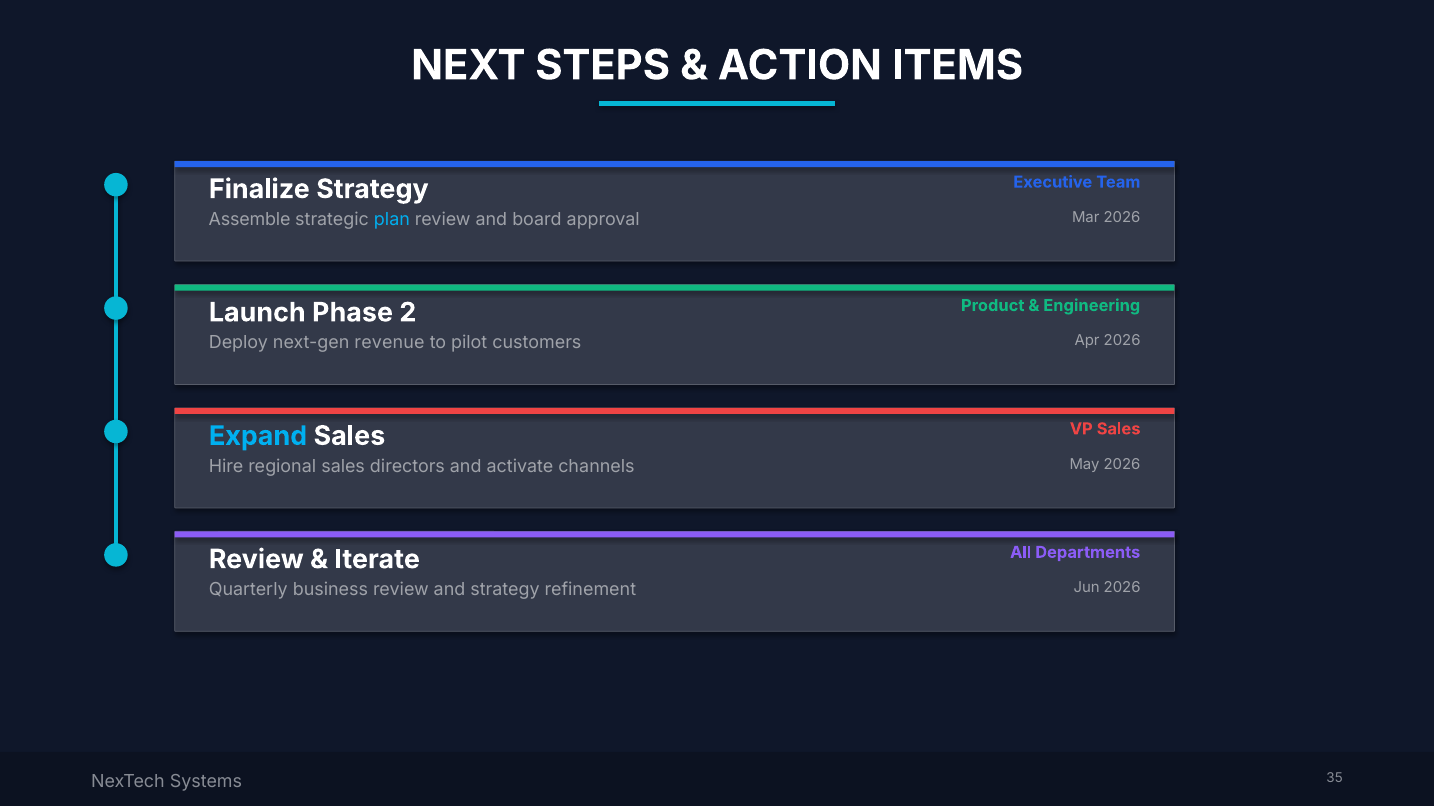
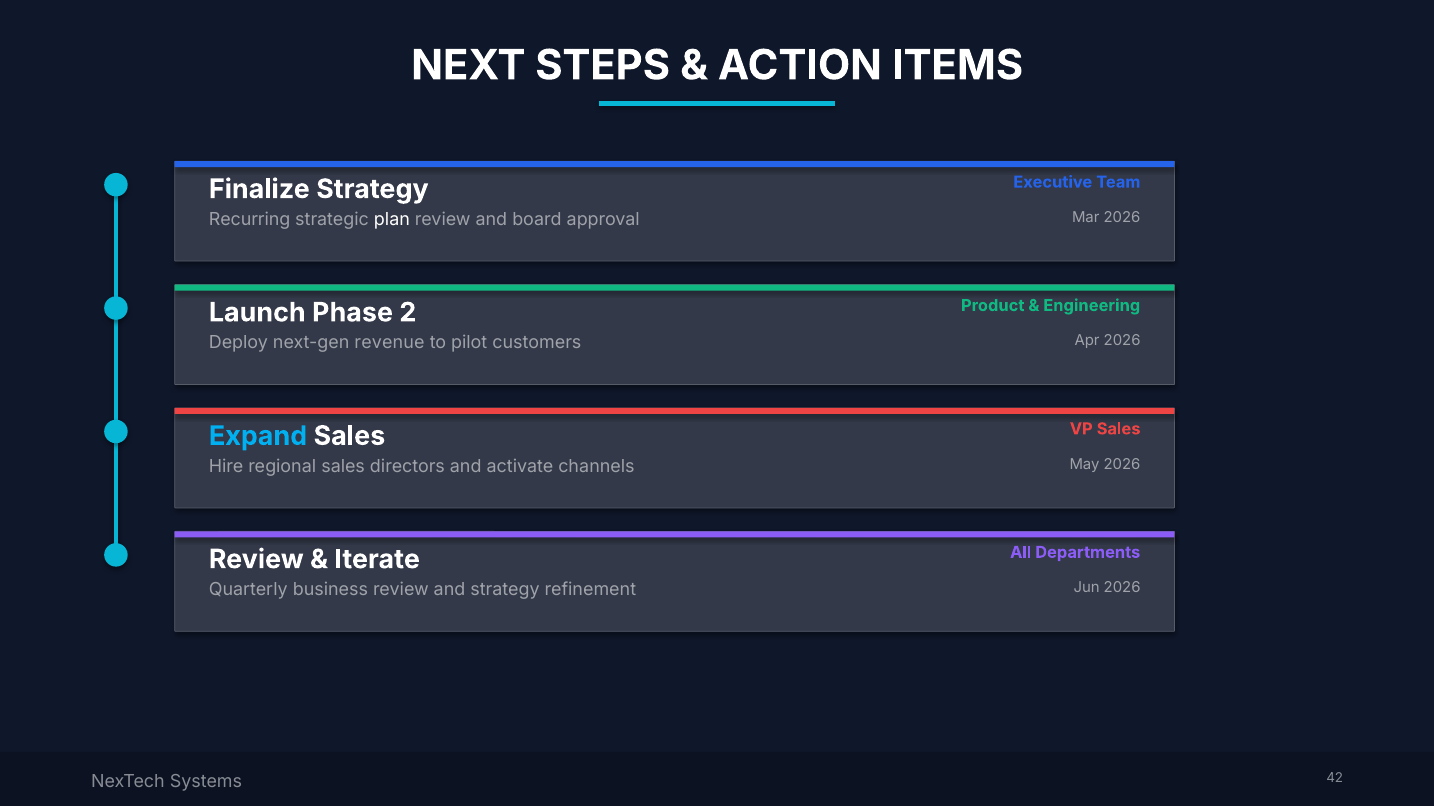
Assemble: Assemble -> Recurring (250, 220)
plan colour: light blue -> white (392, 220)
35: 35 -> 42 (1335, 779)
